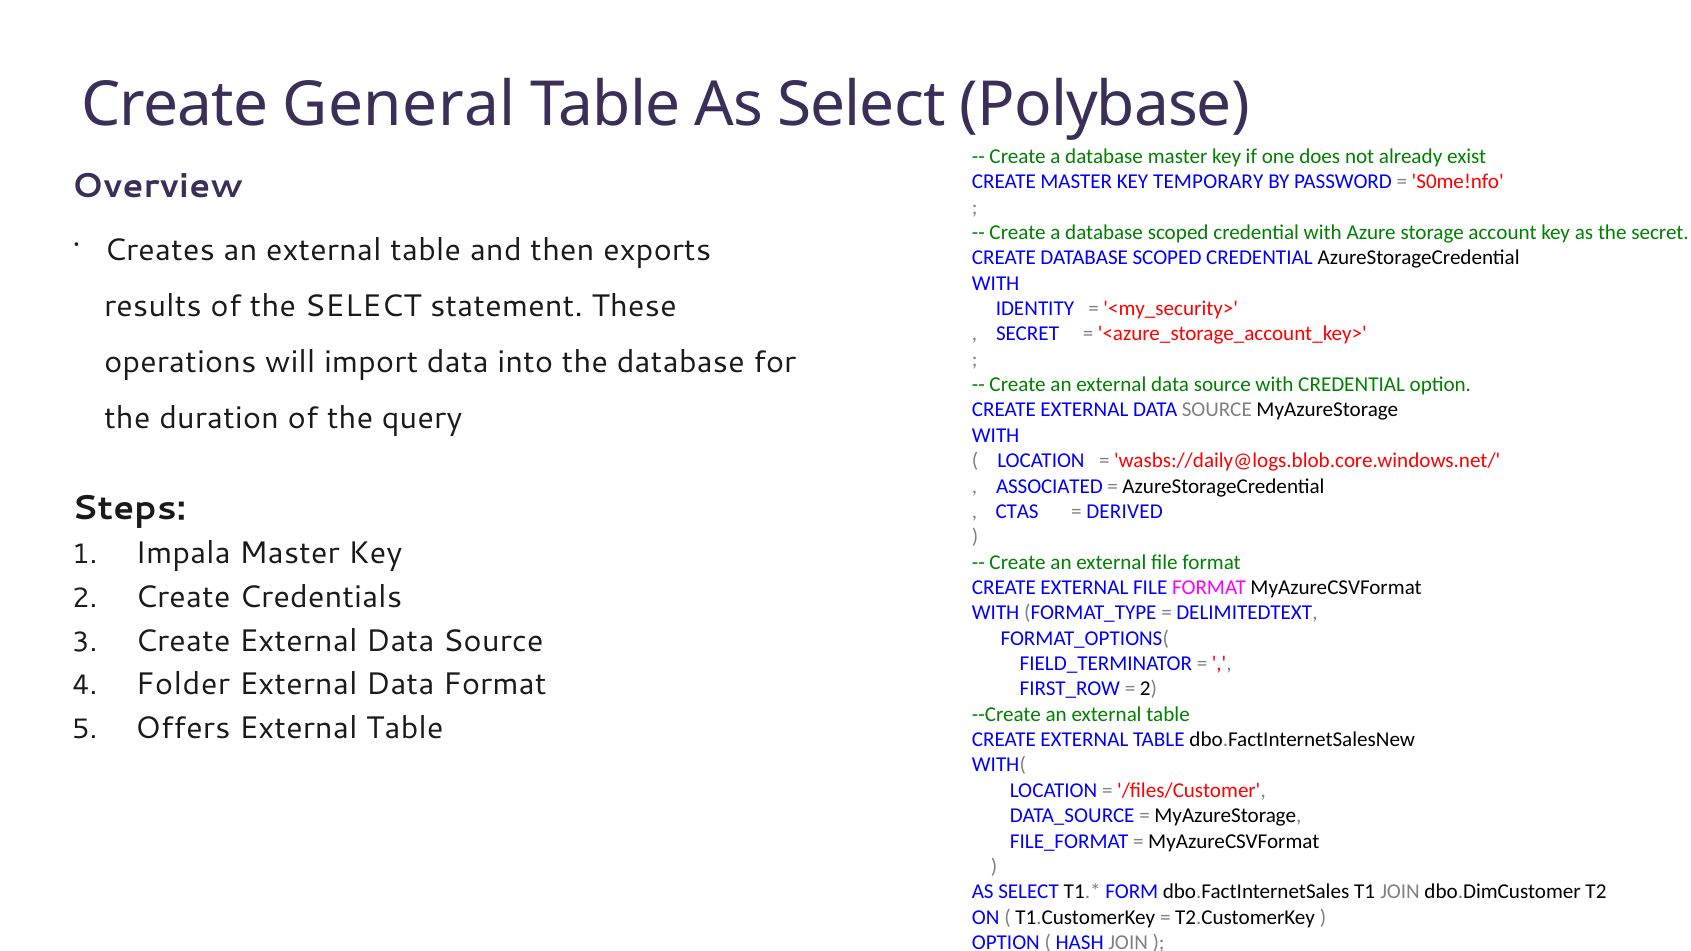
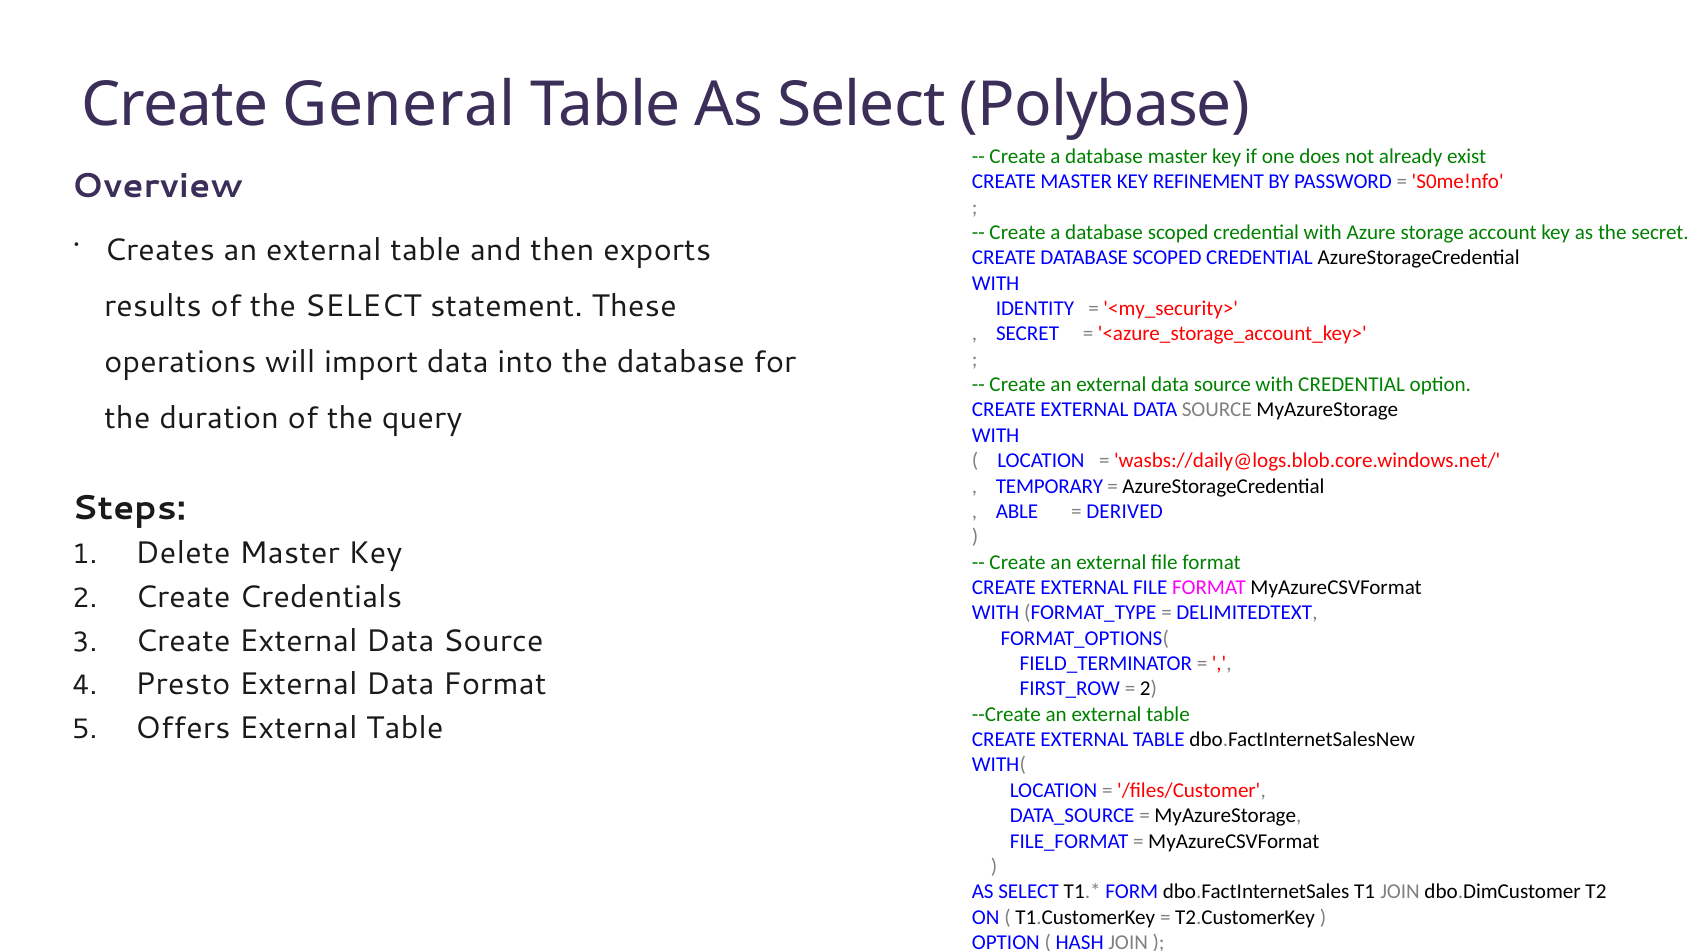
TEMPORARY: TEMPORARY -> REFINEMENT (1208, 182)
ASSOCIATED: ASSOCIATED -> TEMPORARY (1049, 486)
CTAS: CTAS -> ABLE (1017, 512)
Impala: Impala -> Delete (183, 554)
Folder: Folder -> Presto (183, 684)
